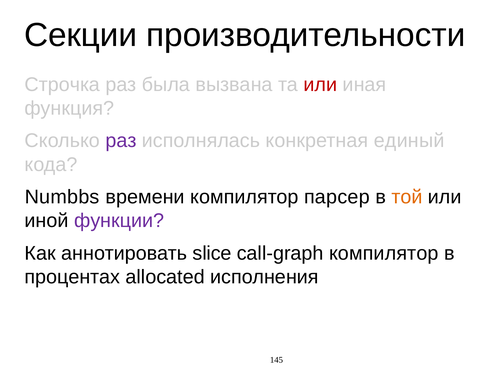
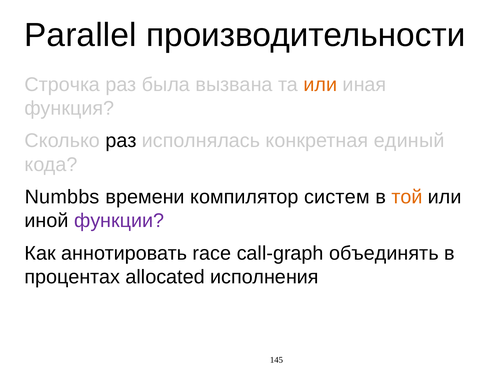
Секции: Секции -> Parallel (80, 35)
или colour: red -> orange (320, 85)
раз colour: purple -> black (121, 141)
парсер: парсер -> систем (337, 197)
slice: slice -> race (212, 253)
call-graph компилятор: компилятор -> объединять (384, 253)
